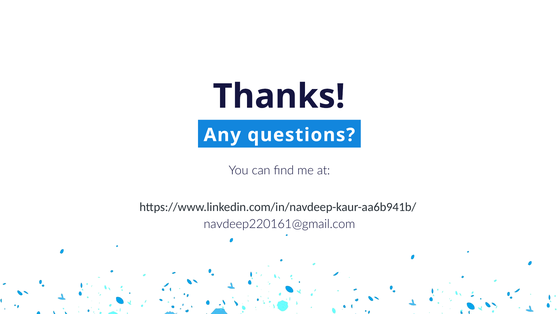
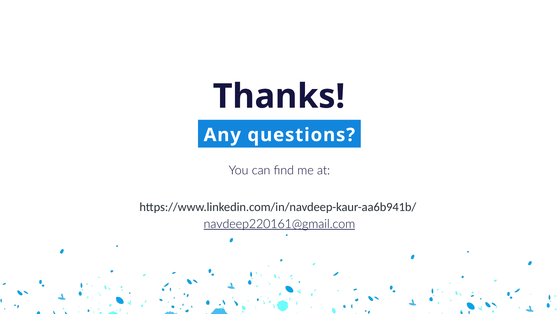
navdeep220161@gmail.com underline: none -> present (279, 224)
